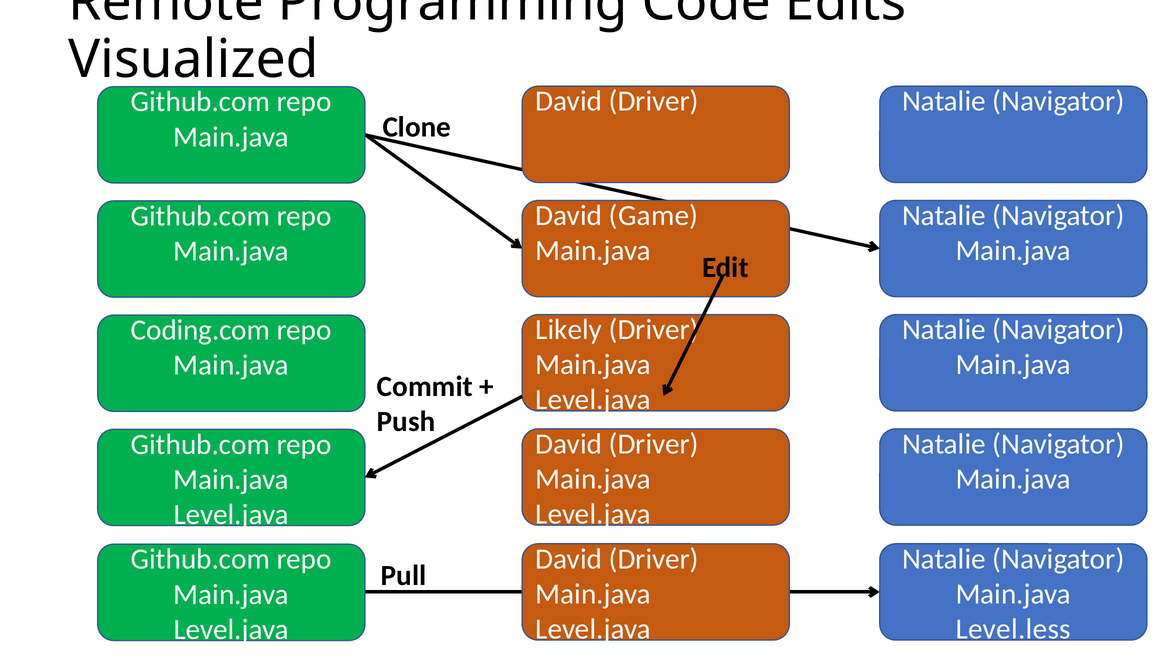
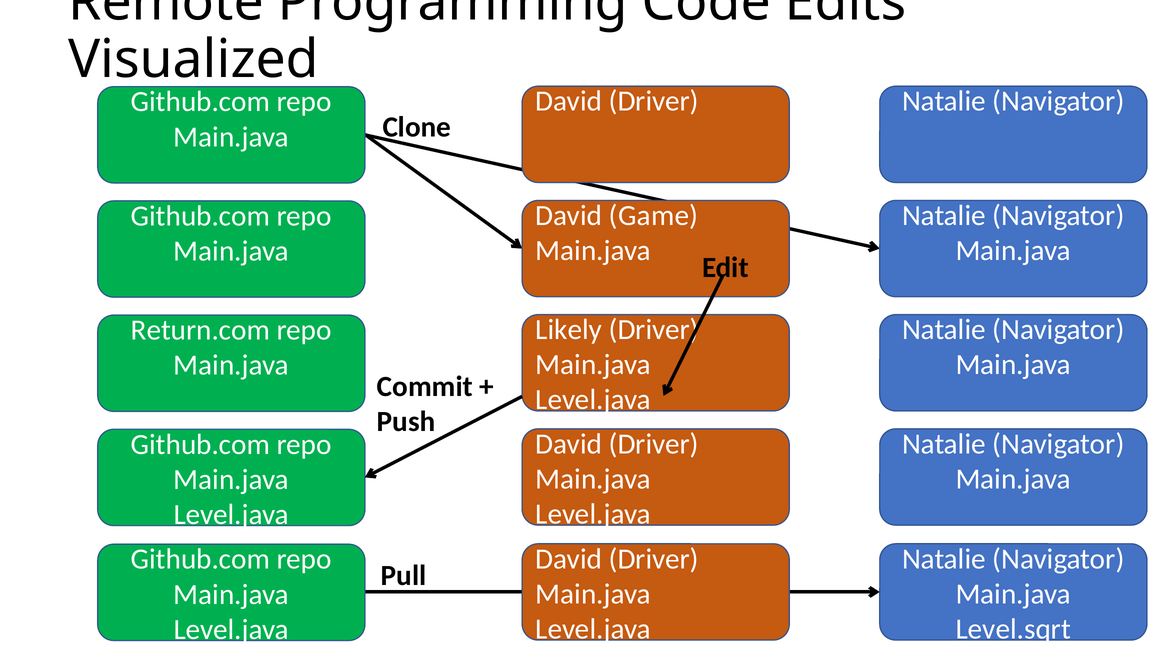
Coding.com: Coding.com -> Return.com (200, 331)
Level.less: Level.less -> Level.sqrt (1013, 630)
